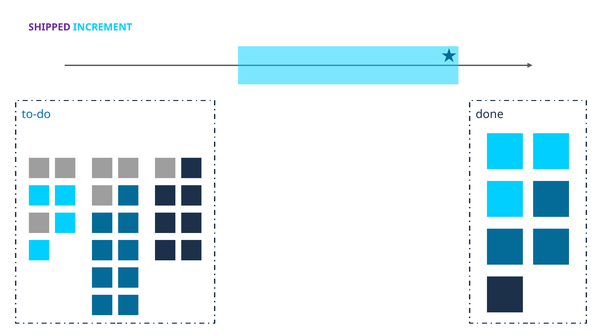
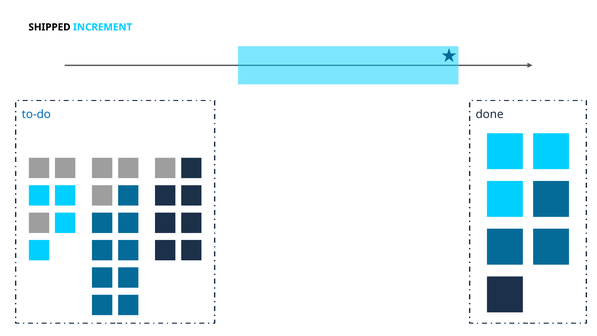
SHIPPED colour: purple -> black (49, 27)
